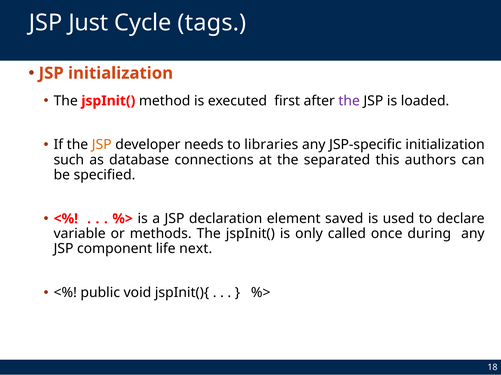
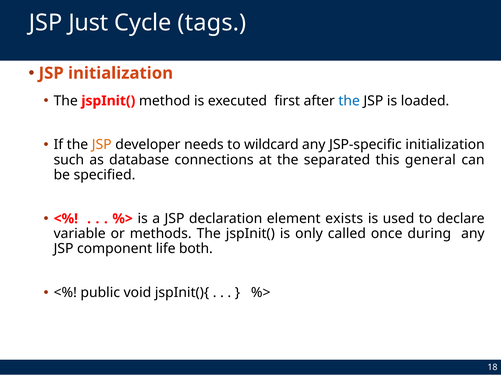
the colour: purple -> blue (349, 101)
libraries: libraries -> wildcard (271, 145)
authors: authors -> general (430, 160)
saved: saved -> exists (344, 219)
next: next -> both (196, 249)
